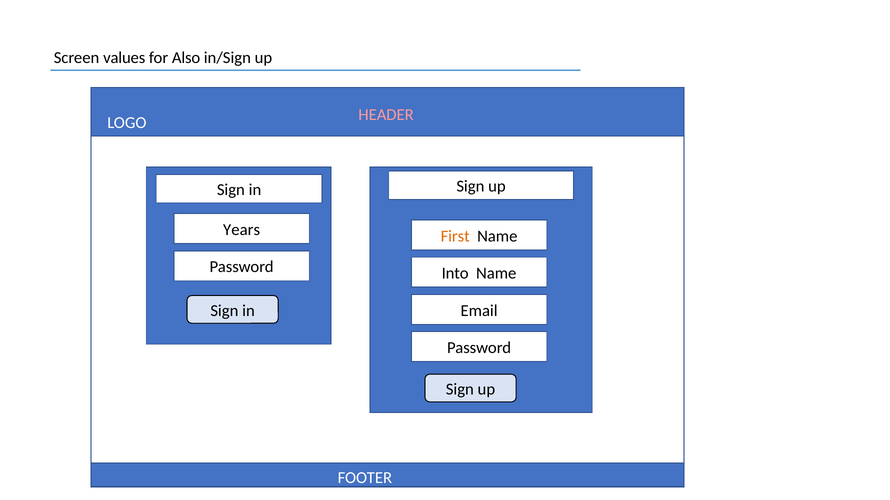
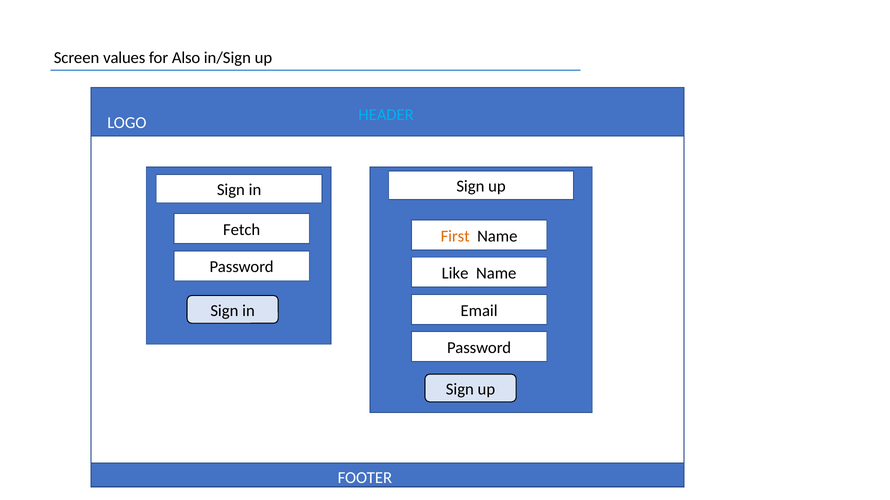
HEADER colour: pink -> light blue (386, 115)
Years: Years -> Fetch (242, 230)
Into: Into -> Like (455, 274)
